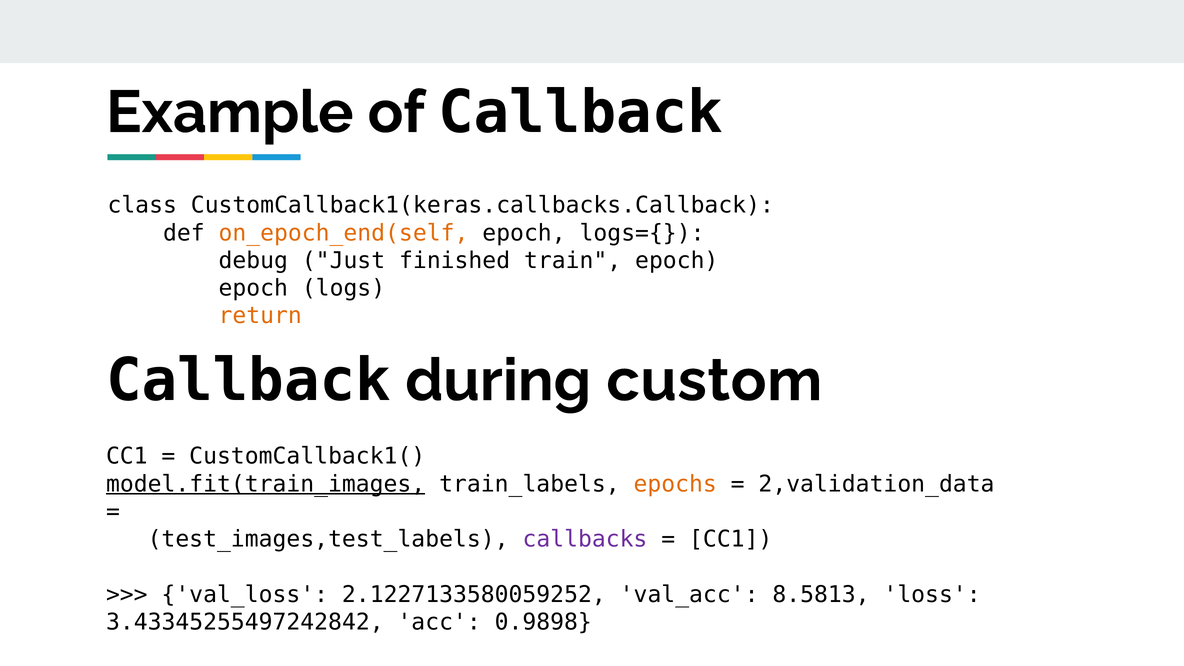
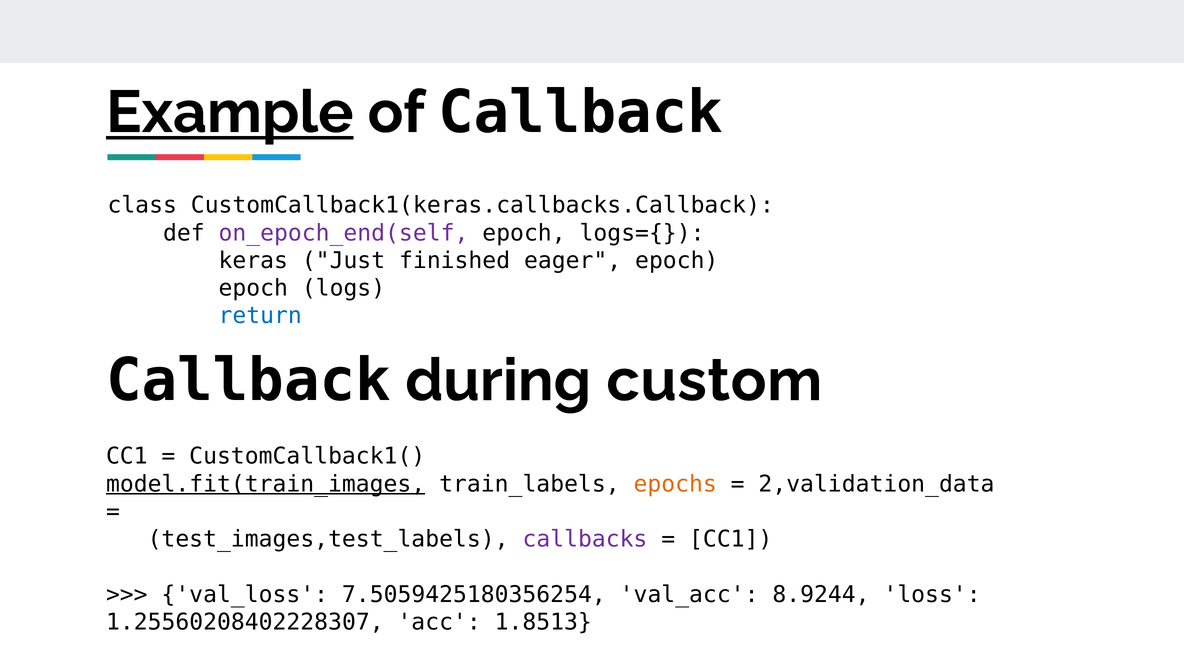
Example underline: none -> present (230, 112)
on_epoch_end(self colour: orange -> purple (343, 233)
debug: debug -> keras (253, 261)
train: train -> eager (573, 261)
return colour: orange -> blue (260, 316)
2.1227133580059252: 2.1227133580059252 -> 7.5059425180356254 (474, 595)
8.5813: 8.5813 -> 8.9244 (821, 595)
3.43345255497242842: 3.43345255497242842 -> 1.25560208402228307 (245, 622)
0.9898: 0.9898 -> 1.8513 (543, 622)
